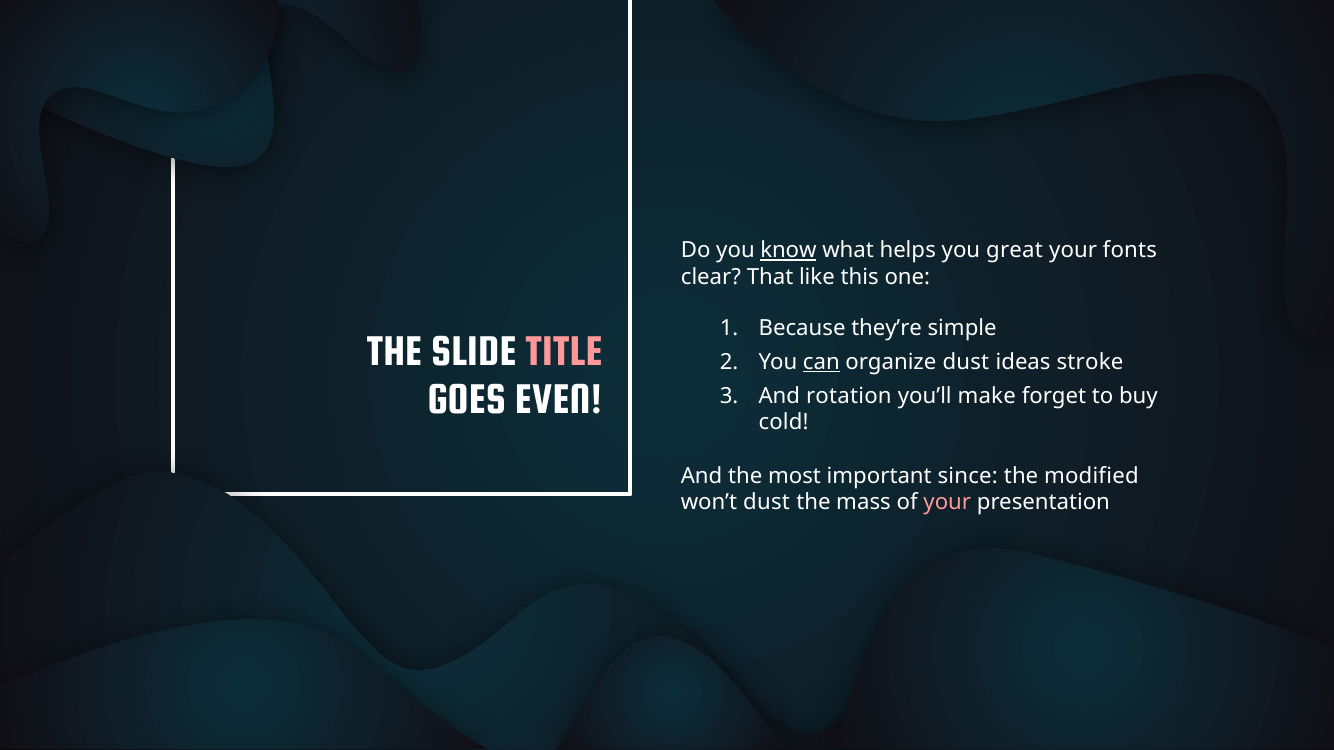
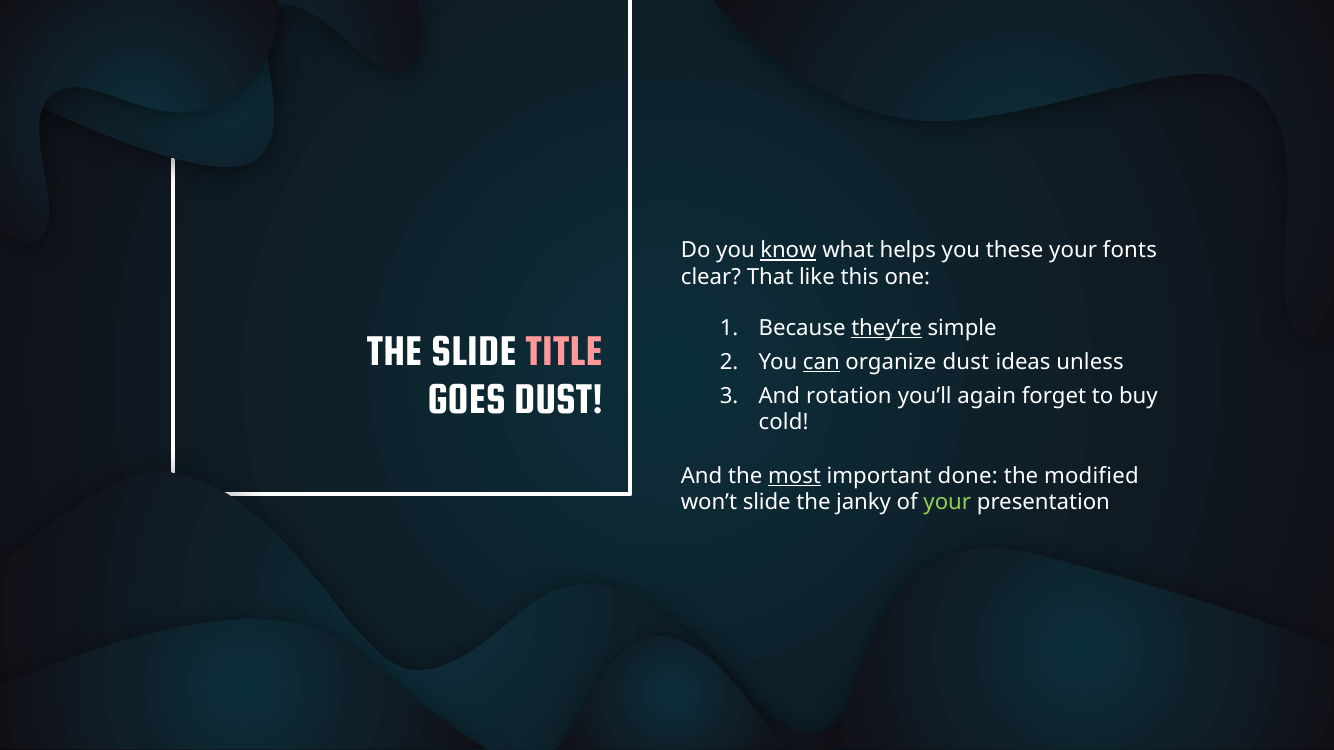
great: great -> these (1015, 250)
they’re underline: none -> present (887, 328)
stroke: stroke -> unless (1090, 362)
GOES EVEN: EVEN -> DUST (559, 399)
make: make -> again (987, 396)
most underline: none -> present (795, 476)
since: since -> done (968, 476)
won’t dust: dust -> slide (767, 503)
mass: mass -> janky (864, 503)
your colour: pink -> light green (947, 503)
